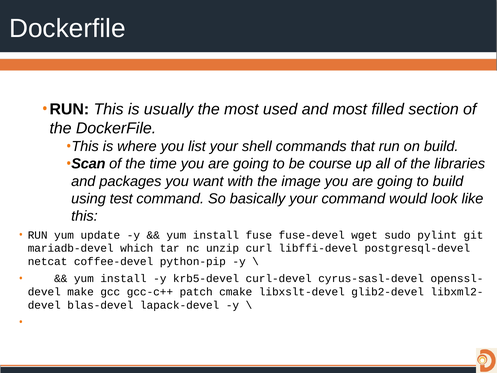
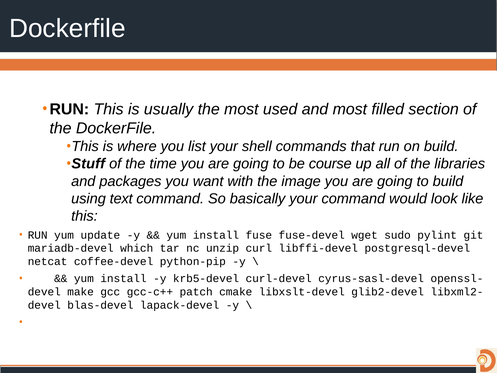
Scan: Scan -> Stuff (88, 164)
test: test -> text (121, 199)
